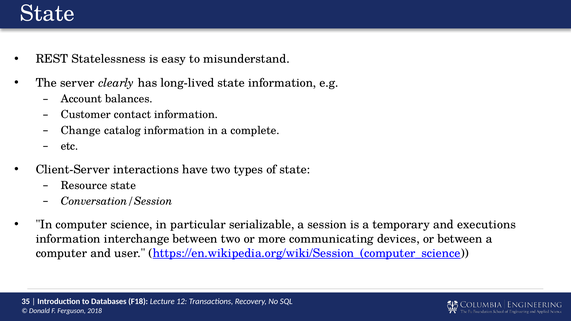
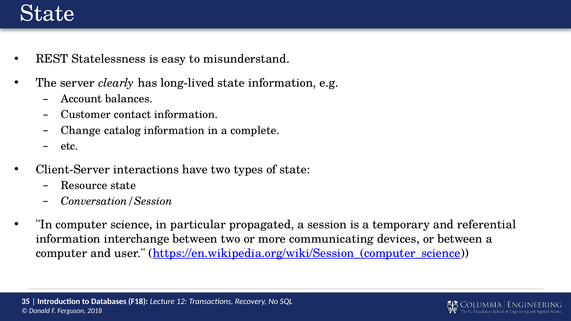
serializable: serializable -> propagated (262, 225)
executions: executions -> referential (487, 225)
